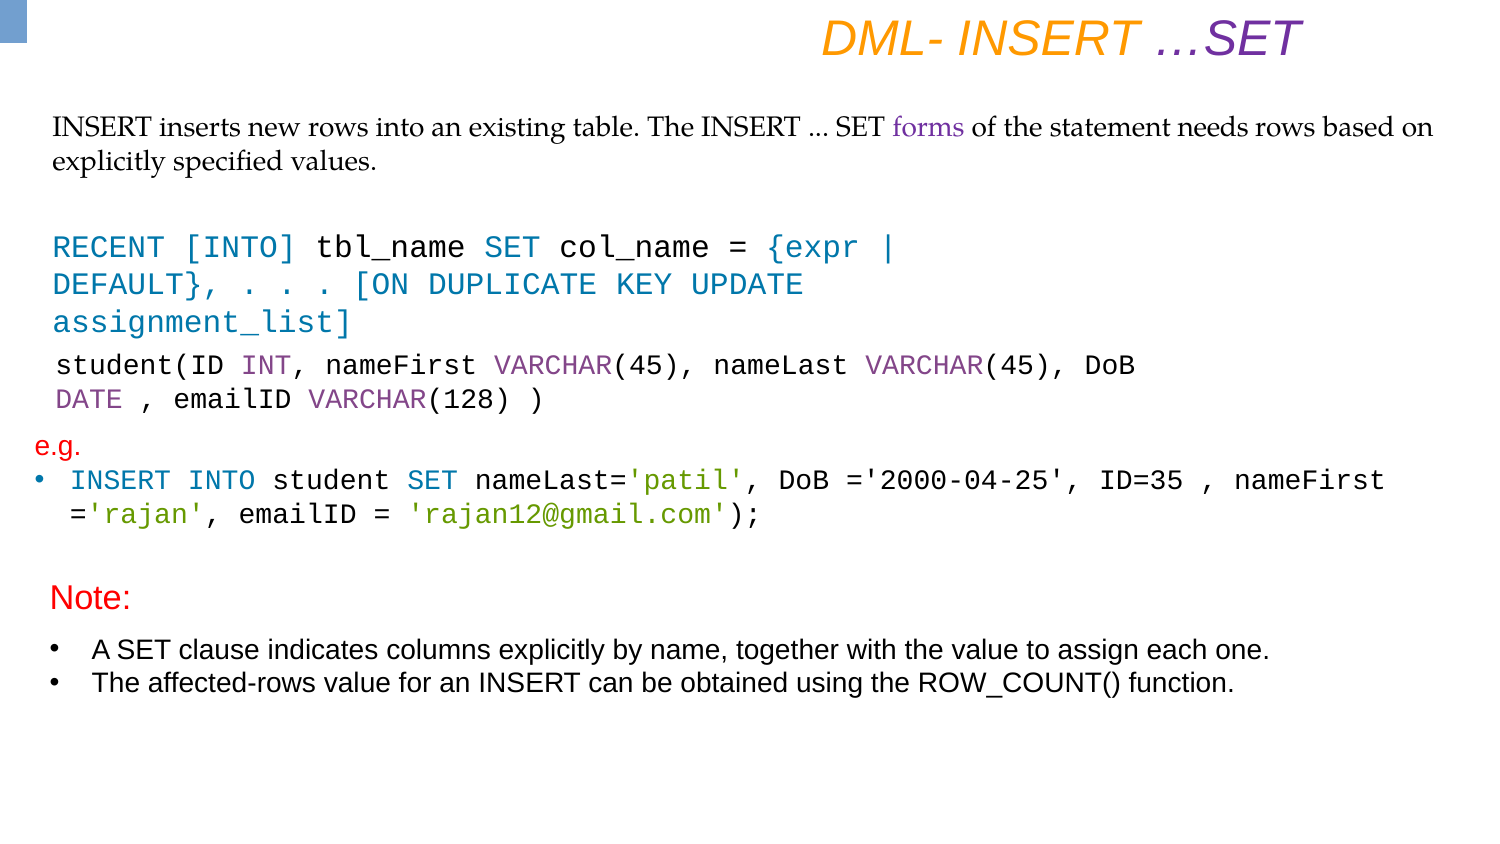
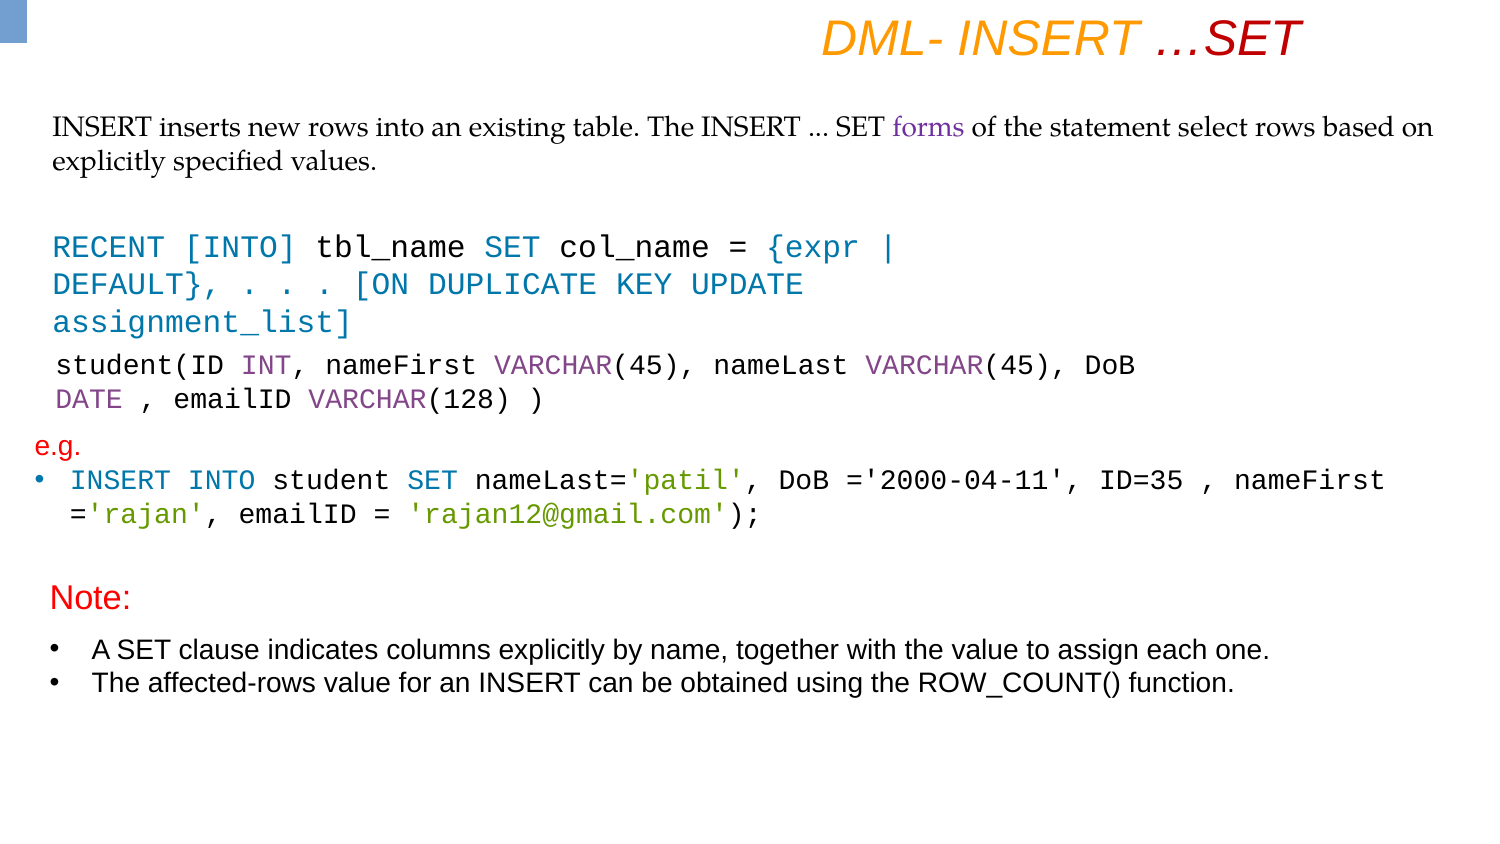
…SET colour: purple -> red (1227, 39)
needs: needs -> select (1213, 127)
='2000-04-25: ='2000-04-25 -> ='2000-04-11 (964, 480)
